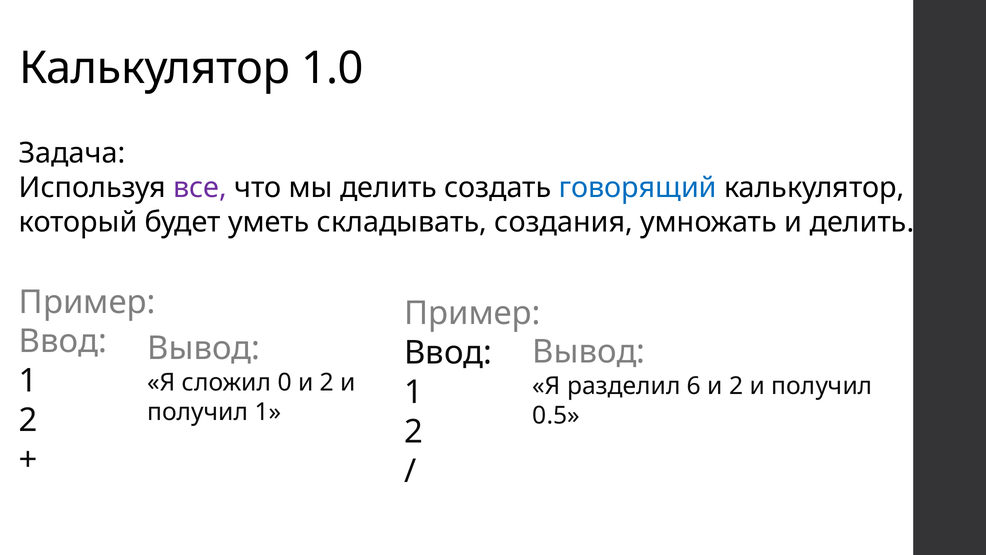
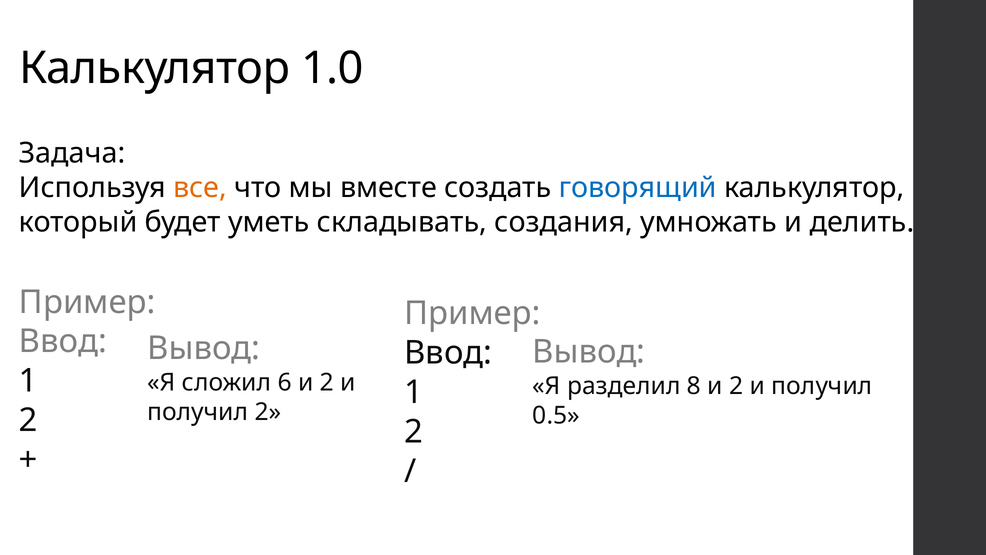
все colour: purple -> orange (200, 188)
мы делить: делить -> вместе (389, 188)
0: 0 -> 6 (285, 382)
6: 6 -> 8 (694, 386)
получил 1: 1 -> 2 (268, 412)
